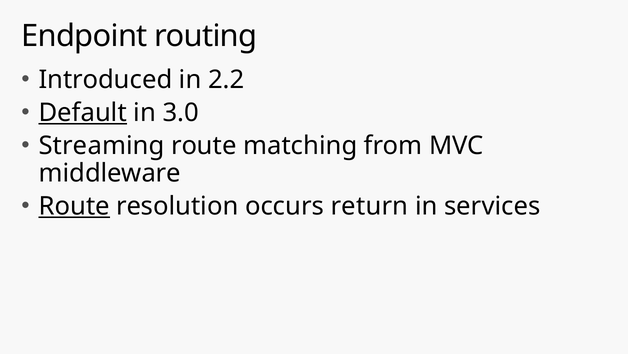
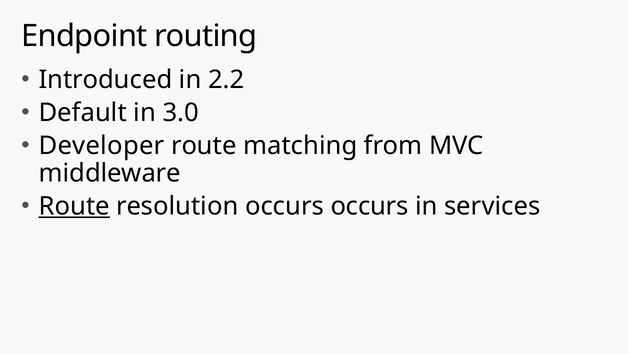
Default underline: present -> none (83, 112)
Streaming: Streaming -> Developer (102, 145)
occurs return: return -> occurs (370, 206)
